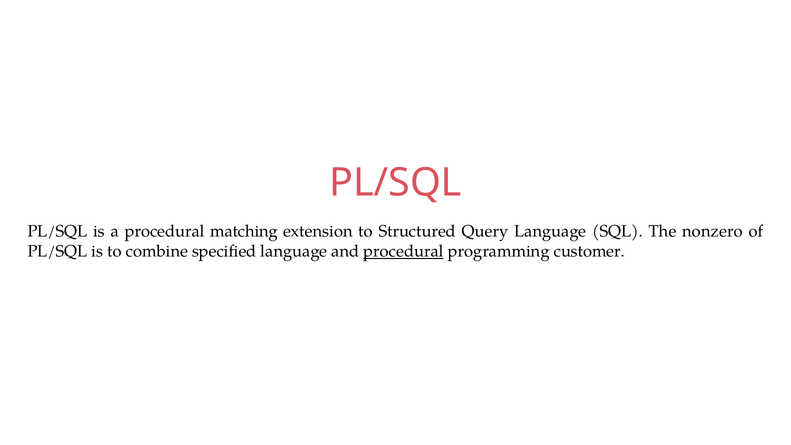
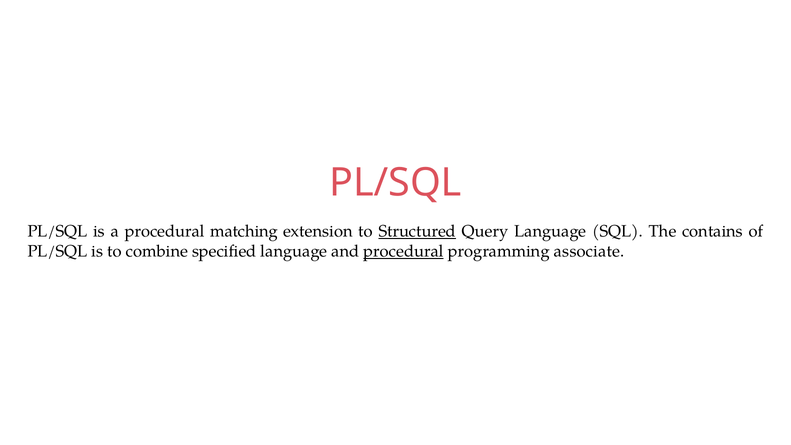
Structured underline: none -> present (417, 231)
nonzero: nonzero -> contains (712, 231)
customer: customer -> associate (589, 251)
